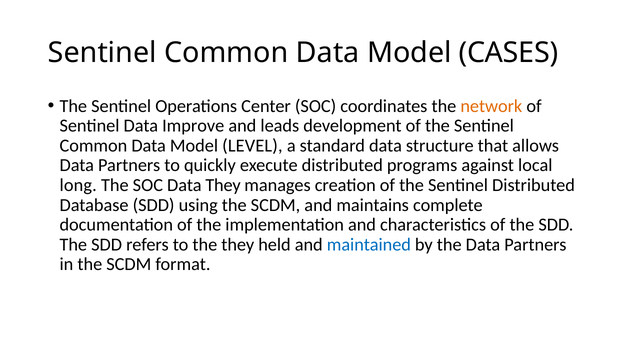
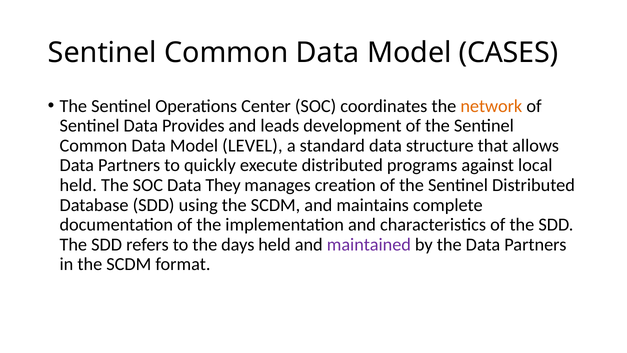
Improve: Improve -> Provides (193, 126)
long: long -> held (78, 185)
the they: they -> days (238, 244)
maintained colour: blue -> purple (369, 244)
